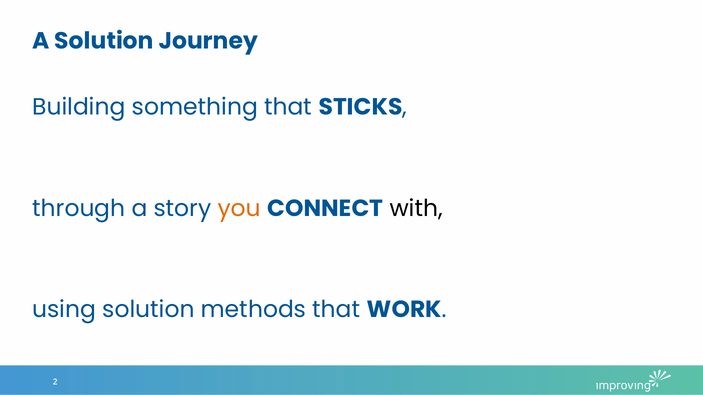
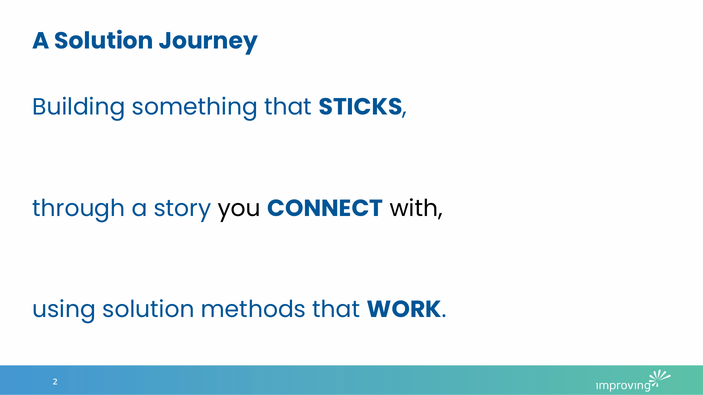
you colour: orange -> black (239, 209)
